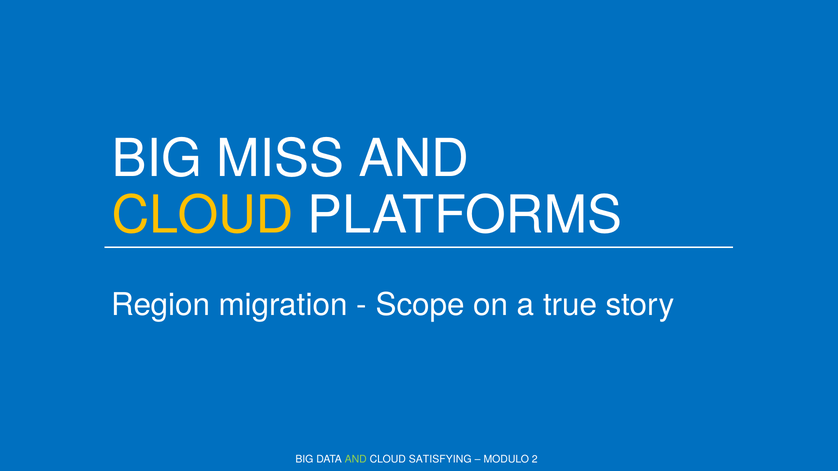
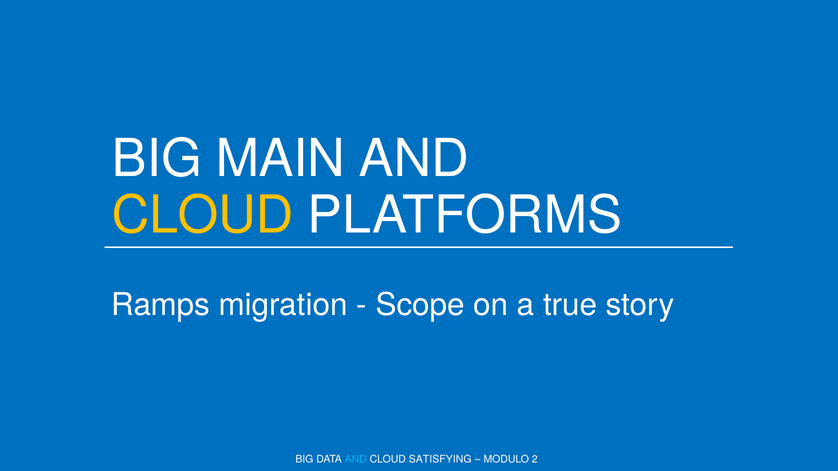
MISS: MISS -> MAIN (281, 159)
Region: Region -> Ramps (161, 305)
AND colour: light green -> light blue (356, 460)
